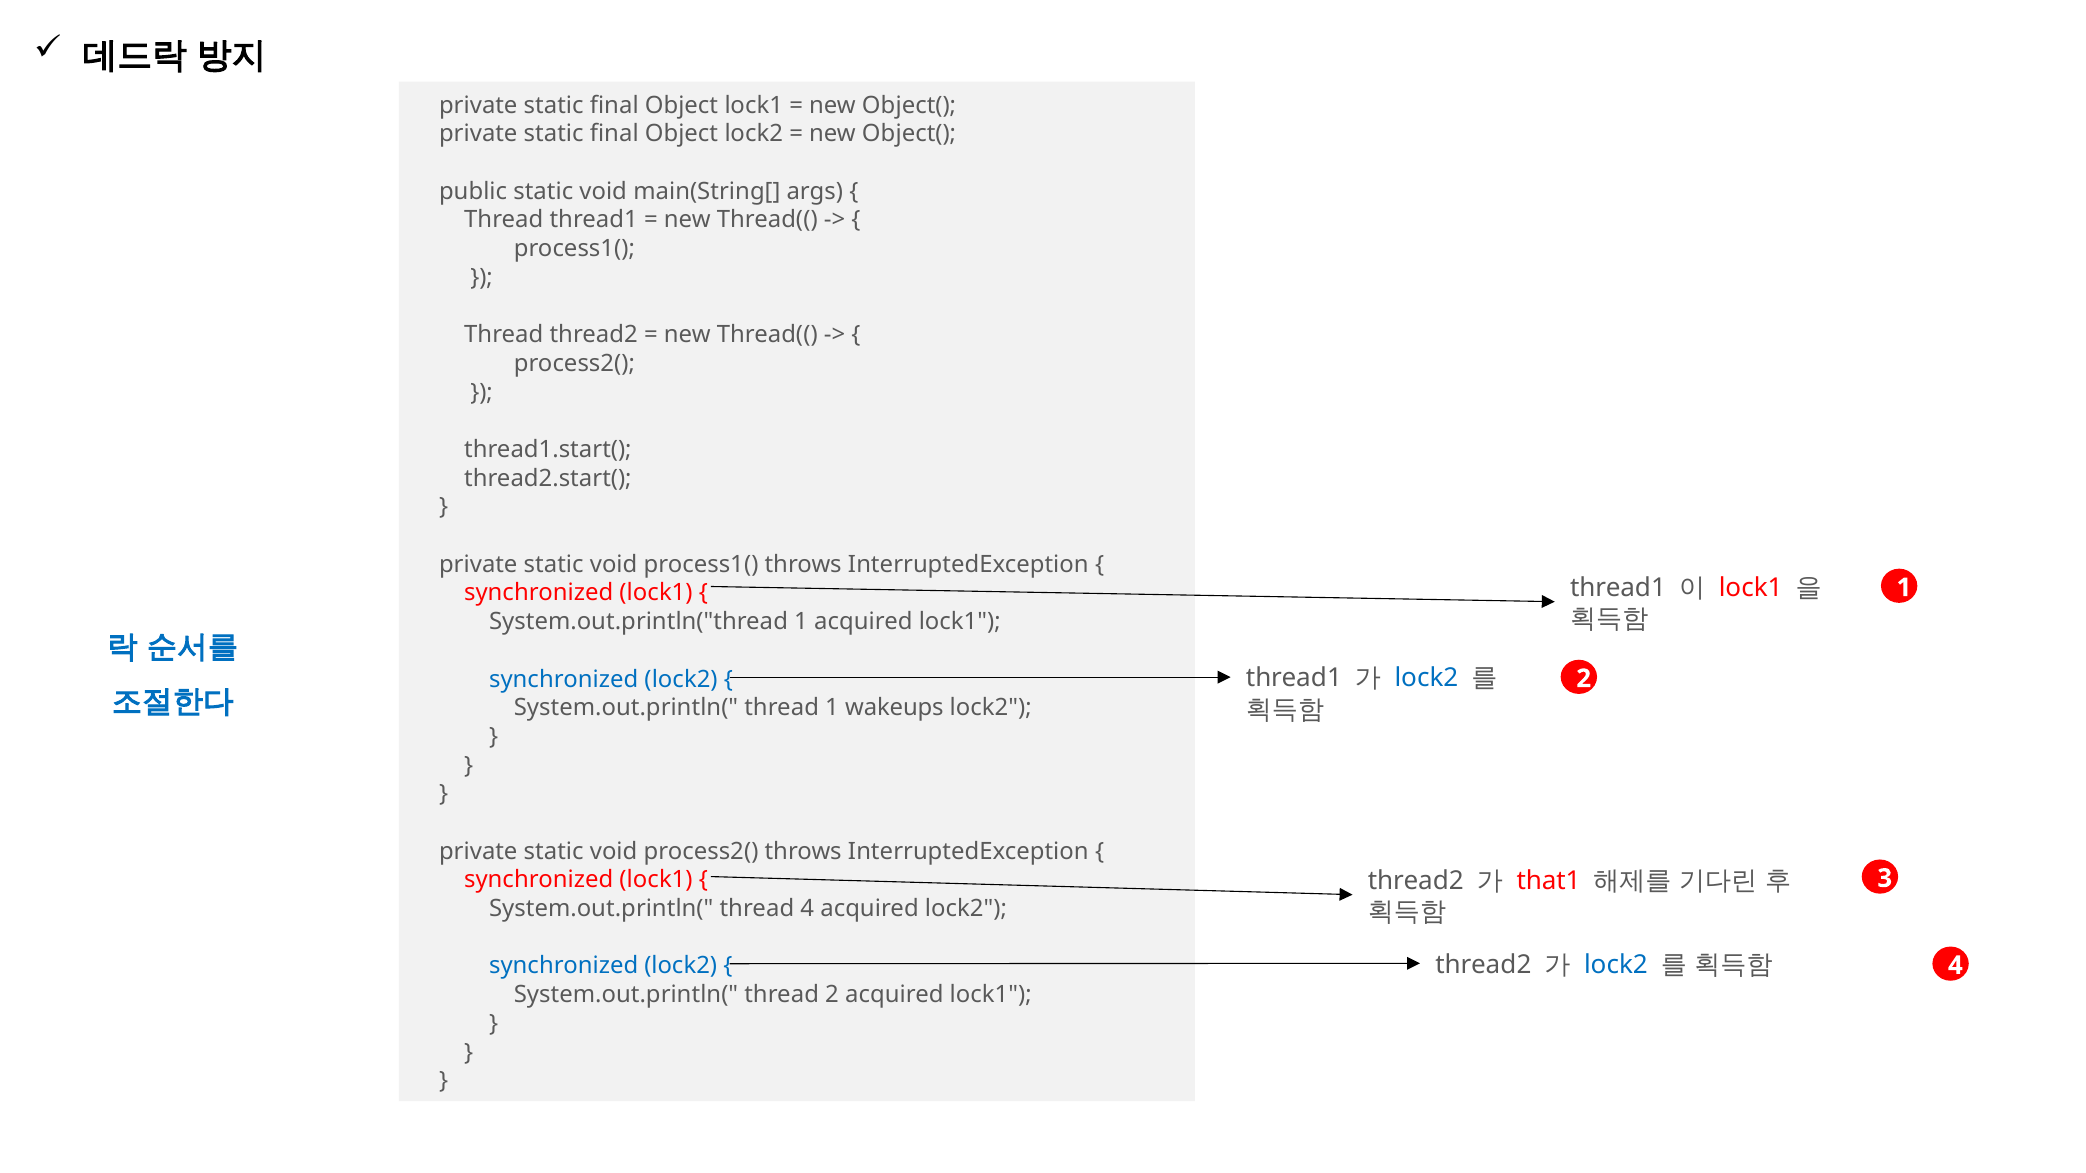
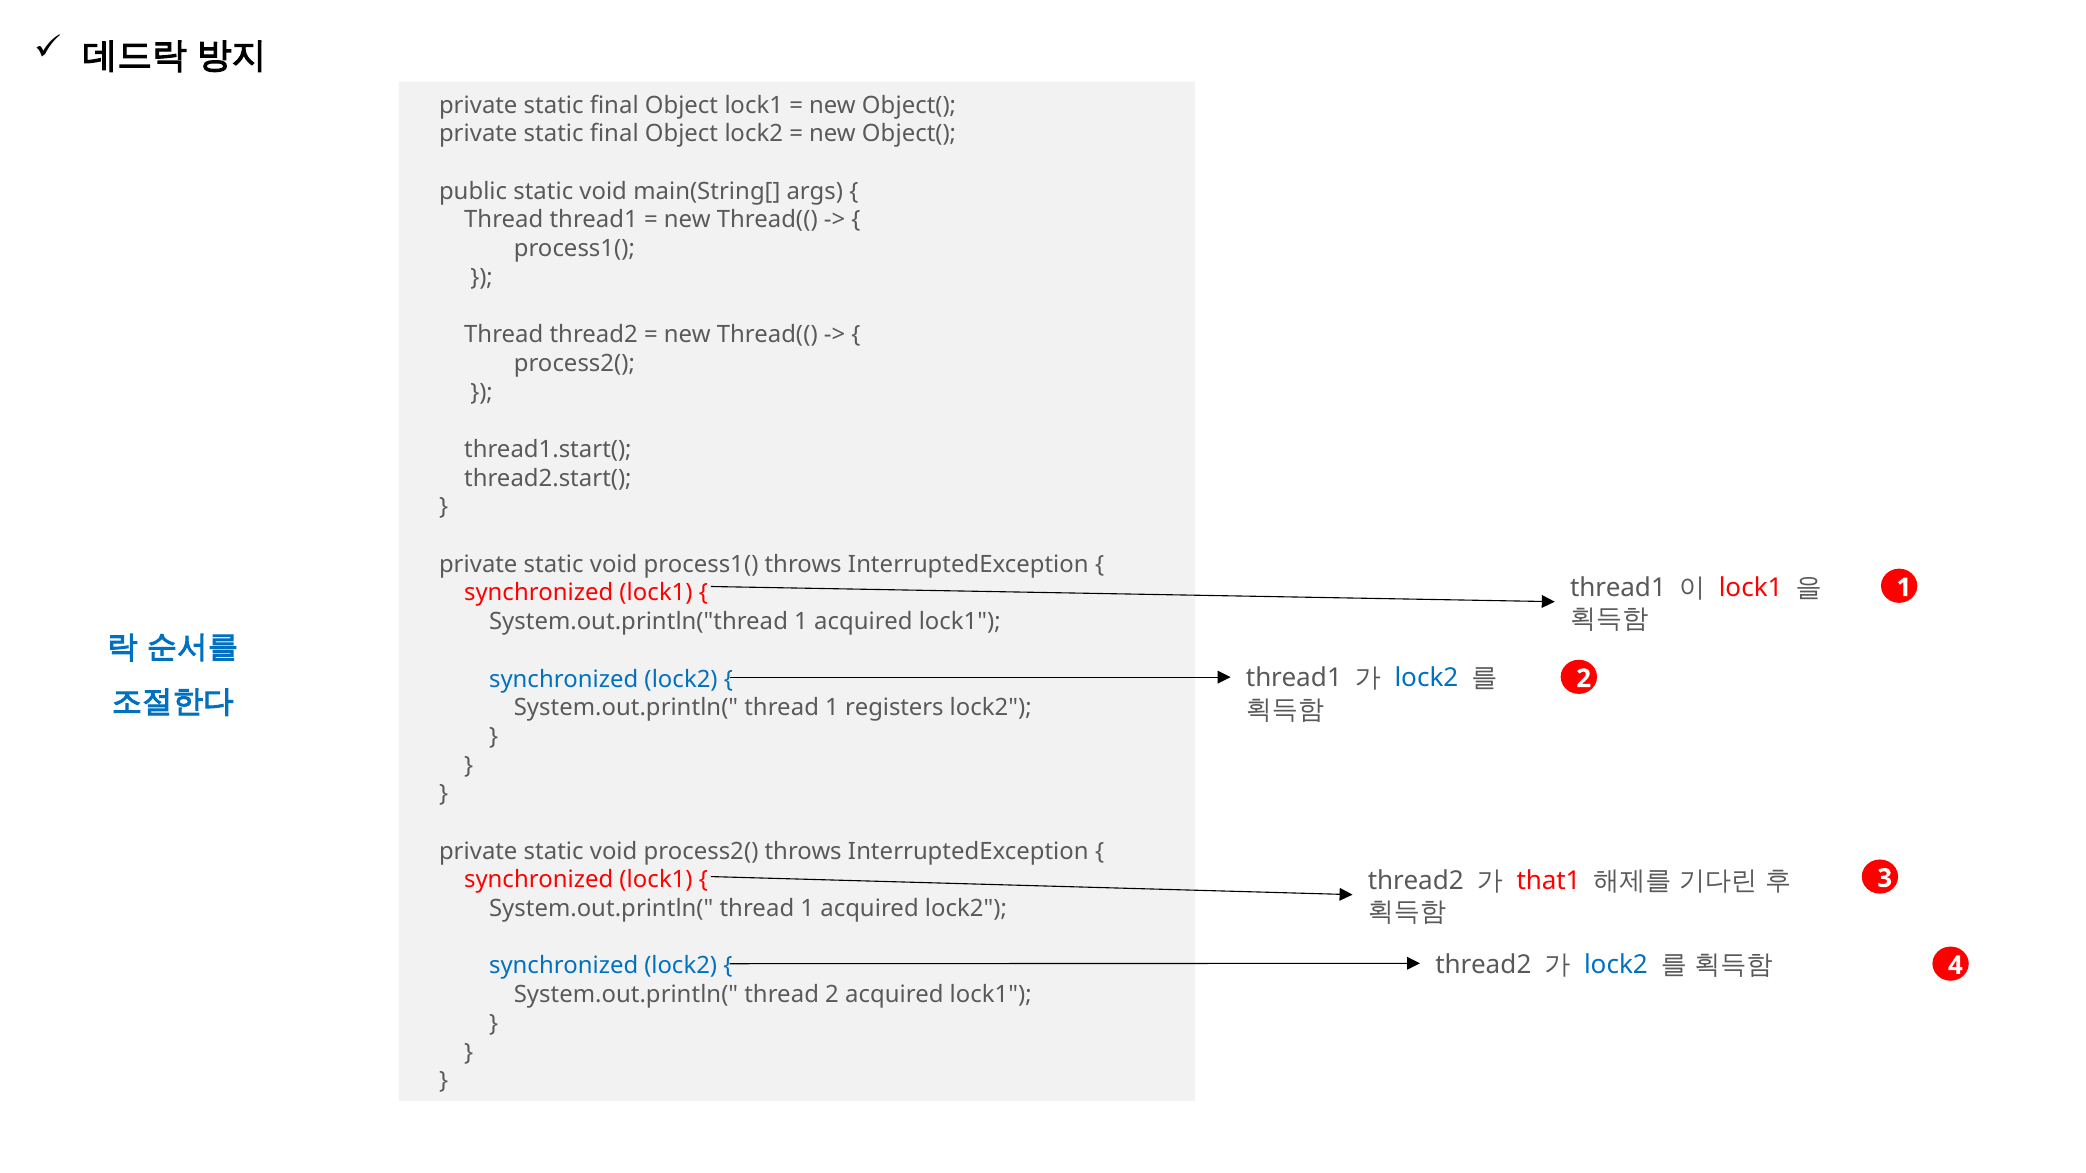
wakeups: wakeups -> registers (894, 708)
4: 4 -> 1 (807, 909)
